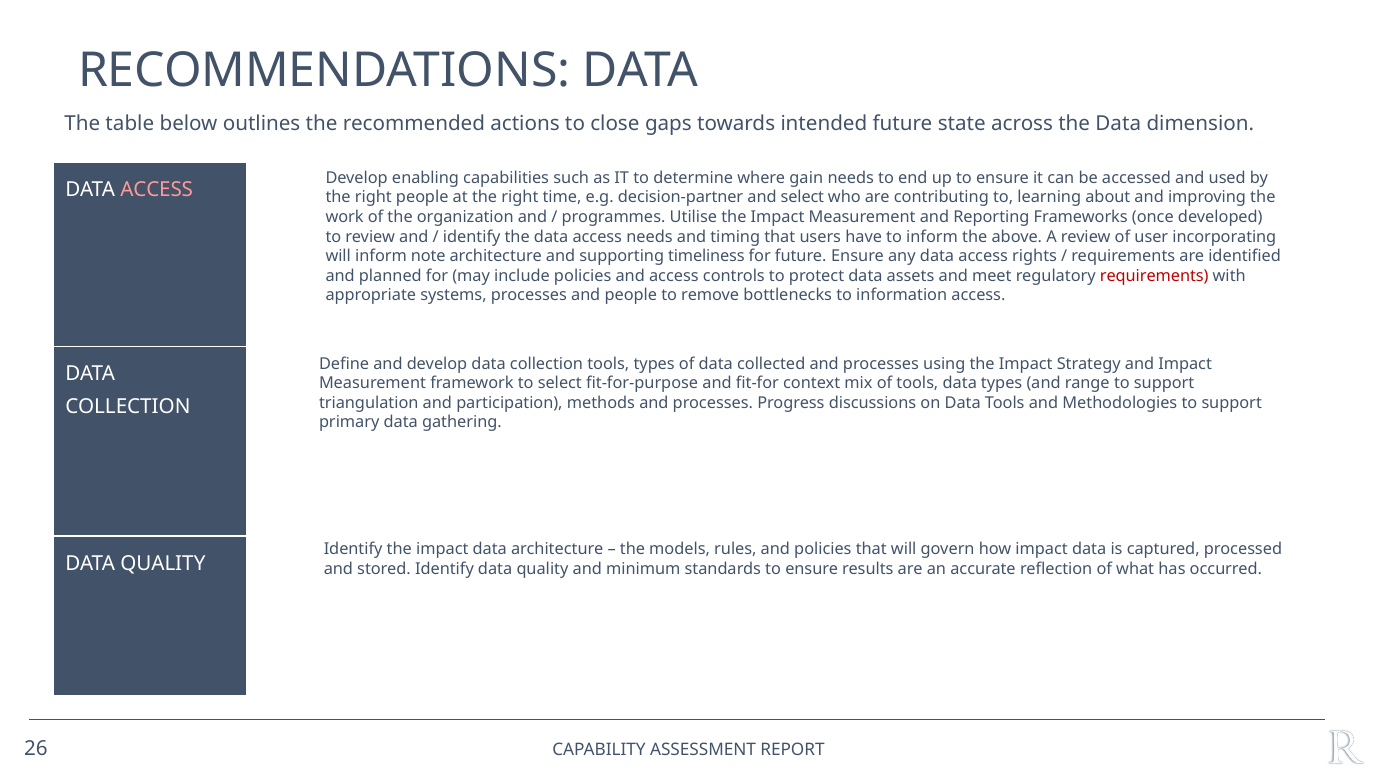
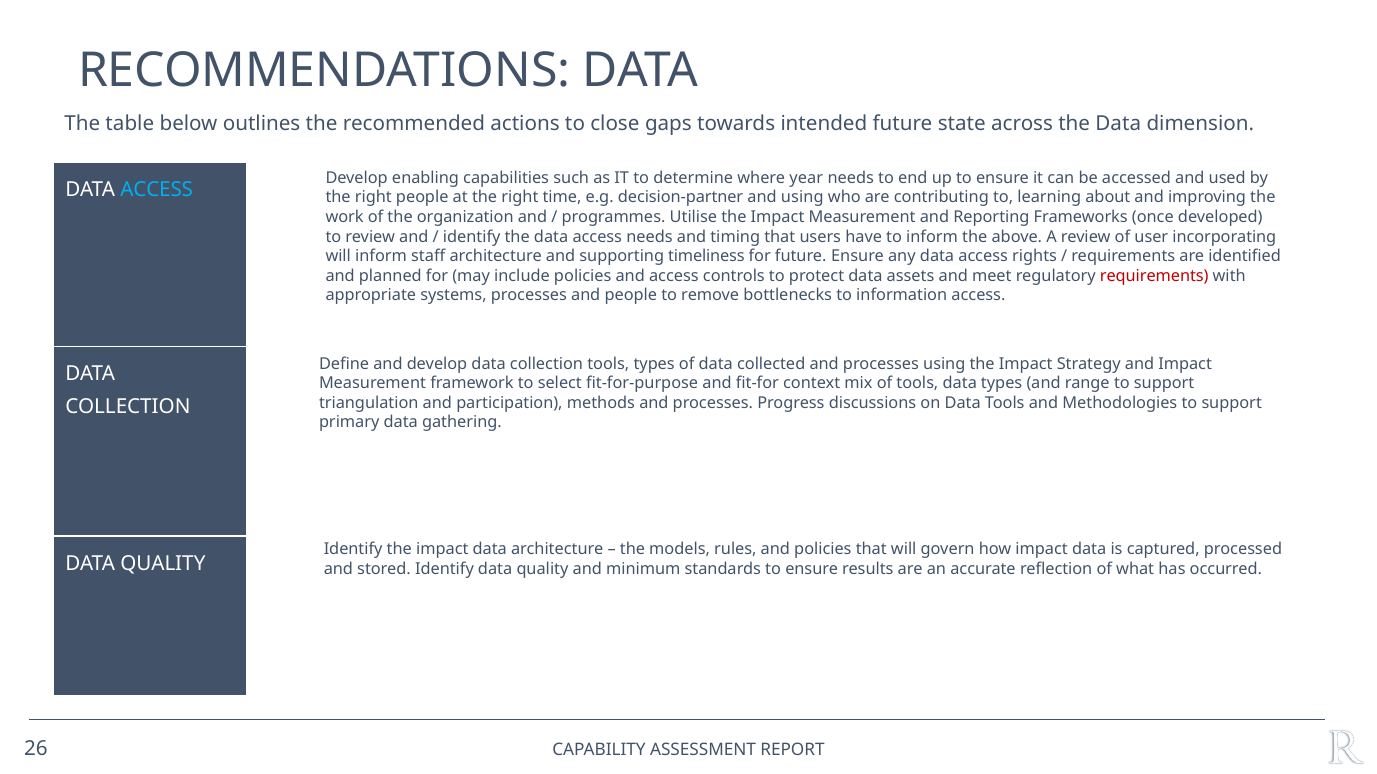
gain: gain -> year (806, 178)
ACCESS colour: pink -> light blue (157, 190)
and select: select -> using (802, 198)
note: note -> staff (428, 257)
